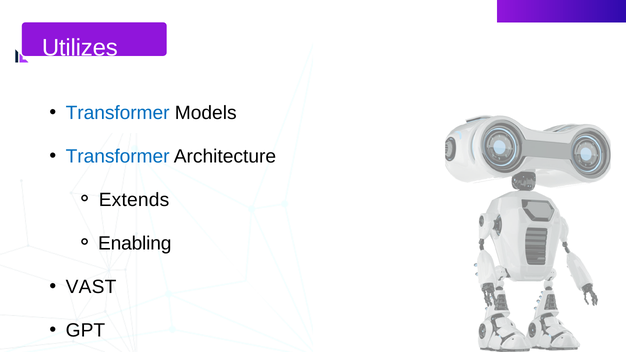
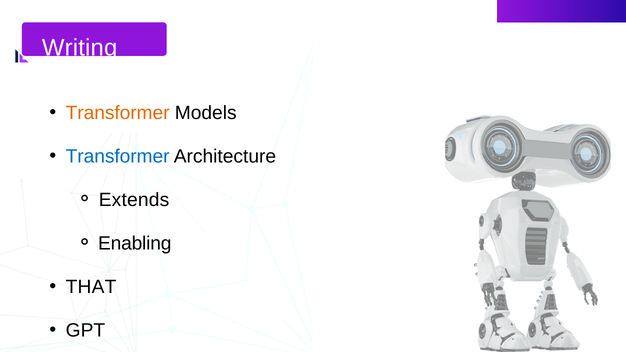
Utilizes: Utilizes -> Writing (80, 48)
Transformer colour: blue -> orange (118, 113)
VAST: VAST -> THAT (91, 287)
